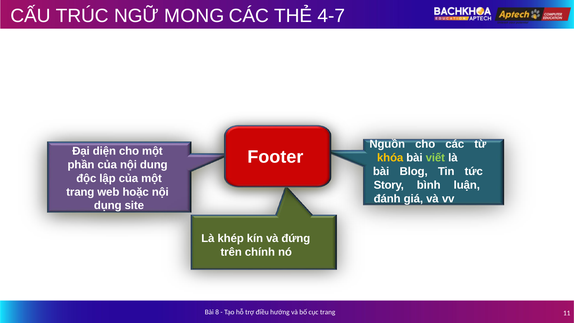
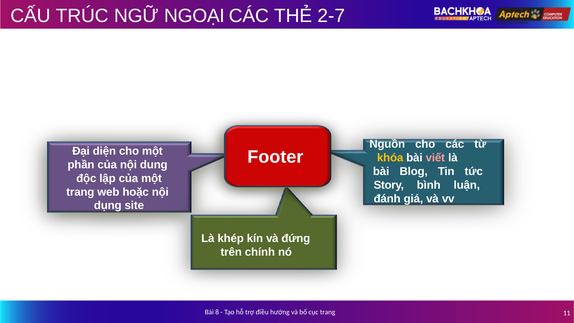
MONG: MONG -> NGOẠI (194, 16)
4-7: 4-7 -> 2-7 (331, 16)
viết colour: light green -> pink (435, 158)
